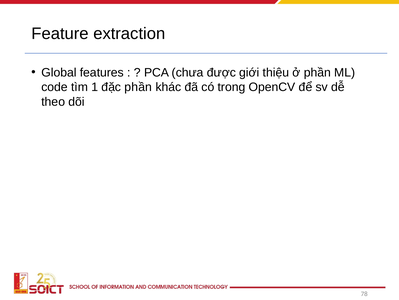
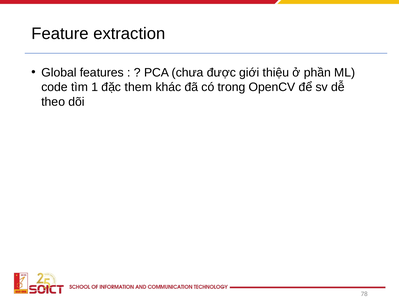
đặc phần: phần -> them (138, 87)
